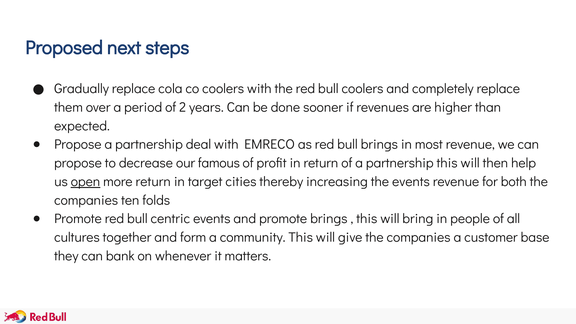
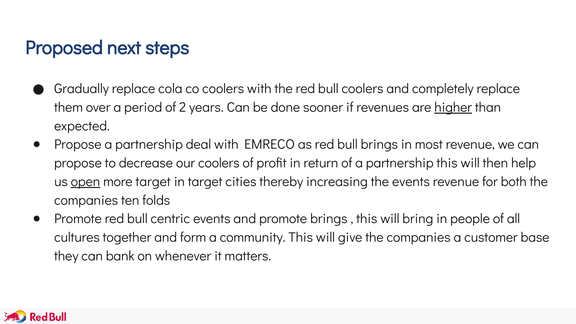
higher underline: none -> present (453, 107)
our famous: famous -> coolers (219, 163)
more return: return -> target (153, 182)
